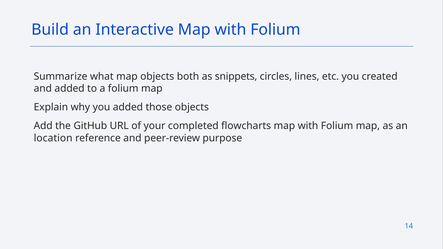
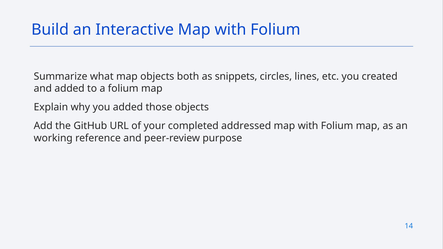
flowcharts: flowcharts -> addressed (246, 126)
location: location -> working (53, 138)
